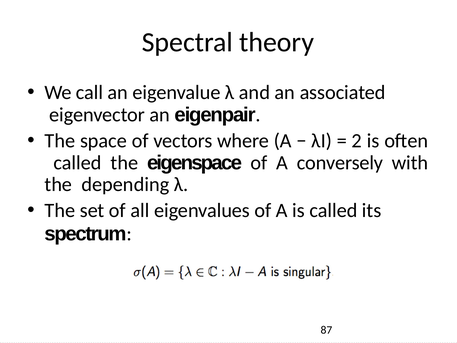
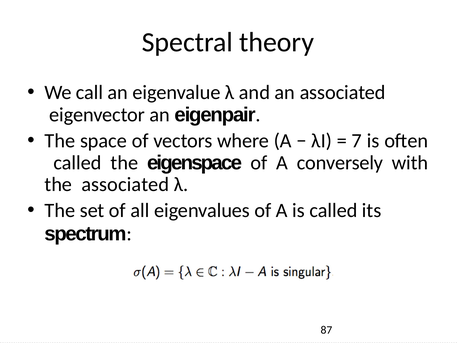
2: 2 -> 7 (357, 141)
the depending: depending -> associated (125, 184)
